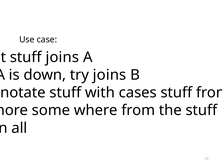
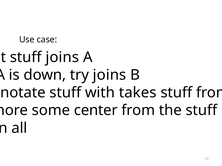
cases: cases -> takes (138, 93)
where: where -> center (96, 111)
